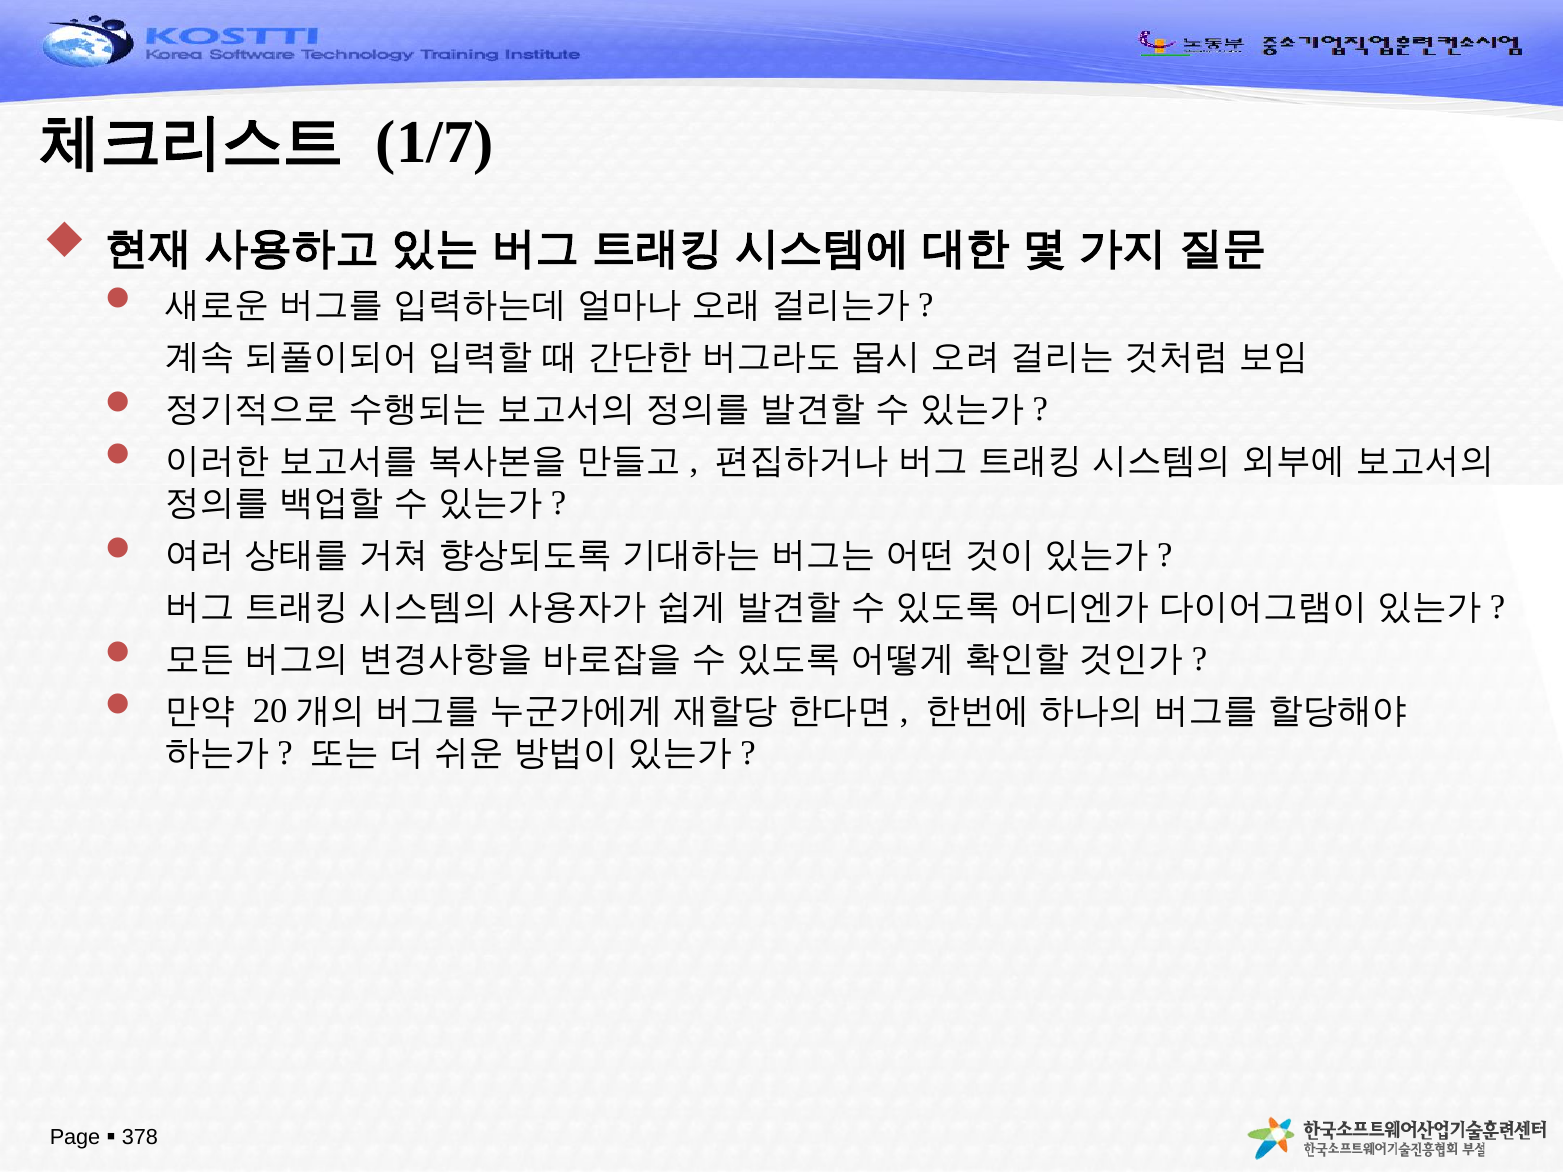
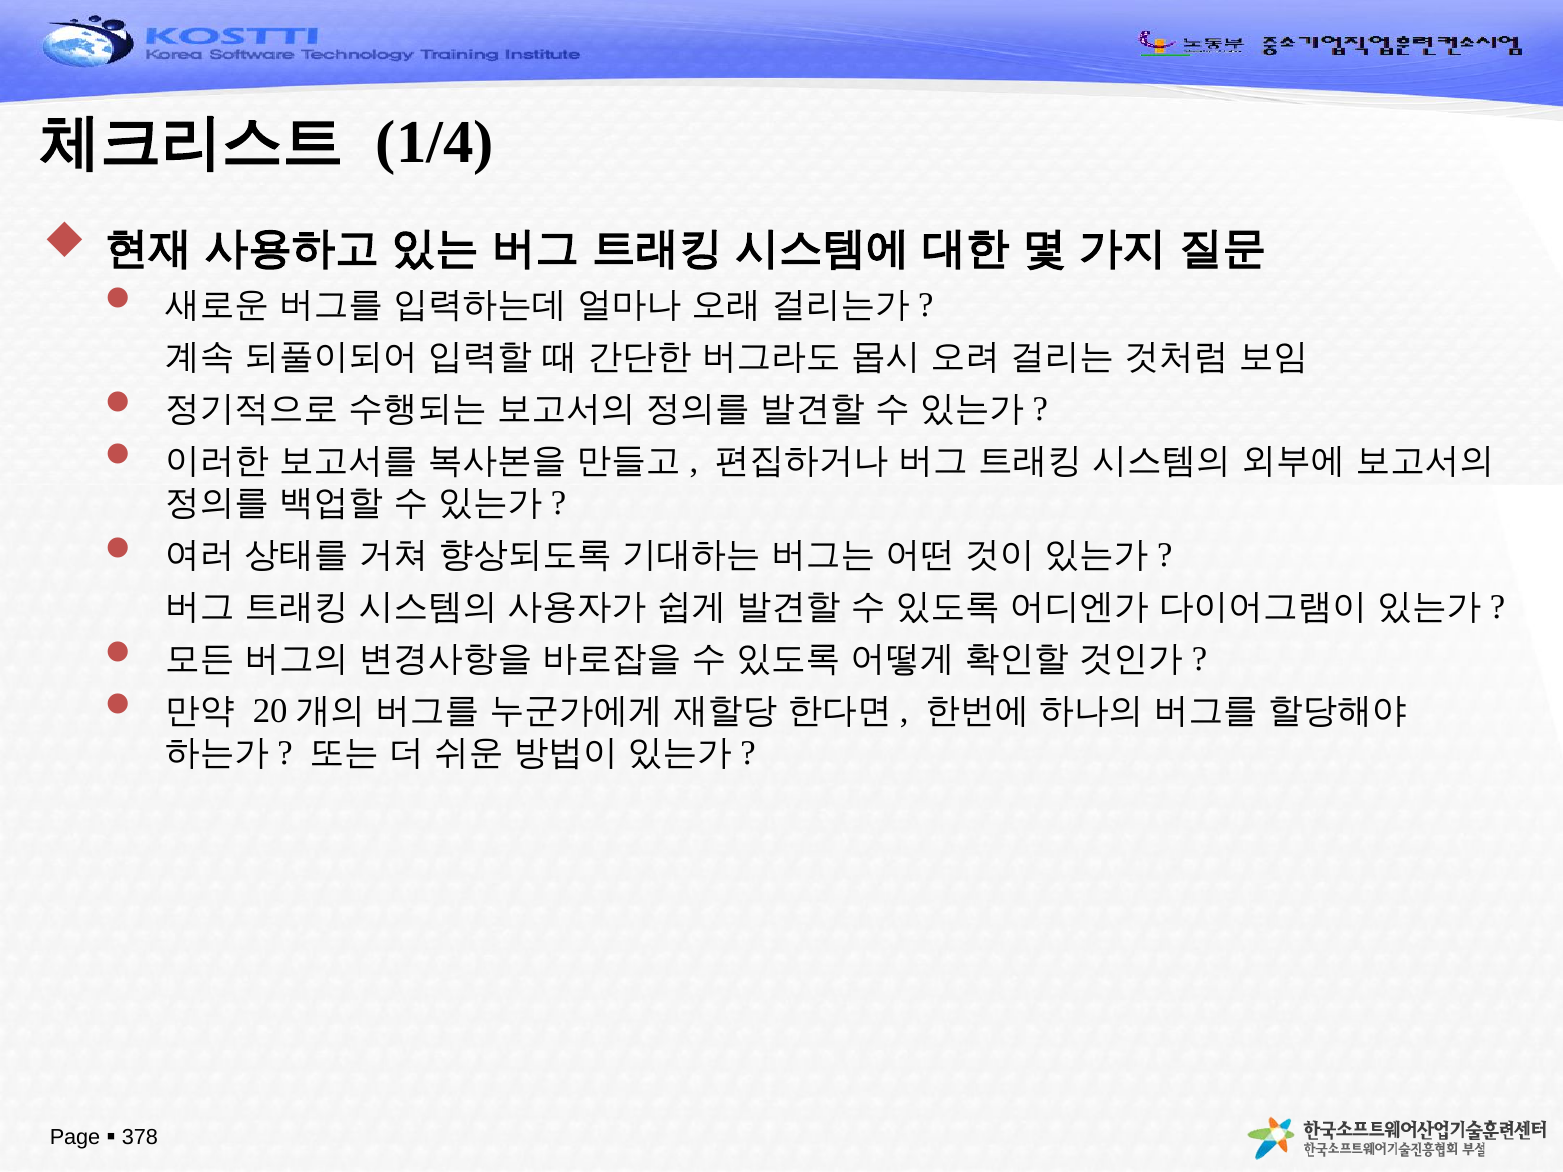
1/7: 1/7 -> 1/4 (435, 142)
